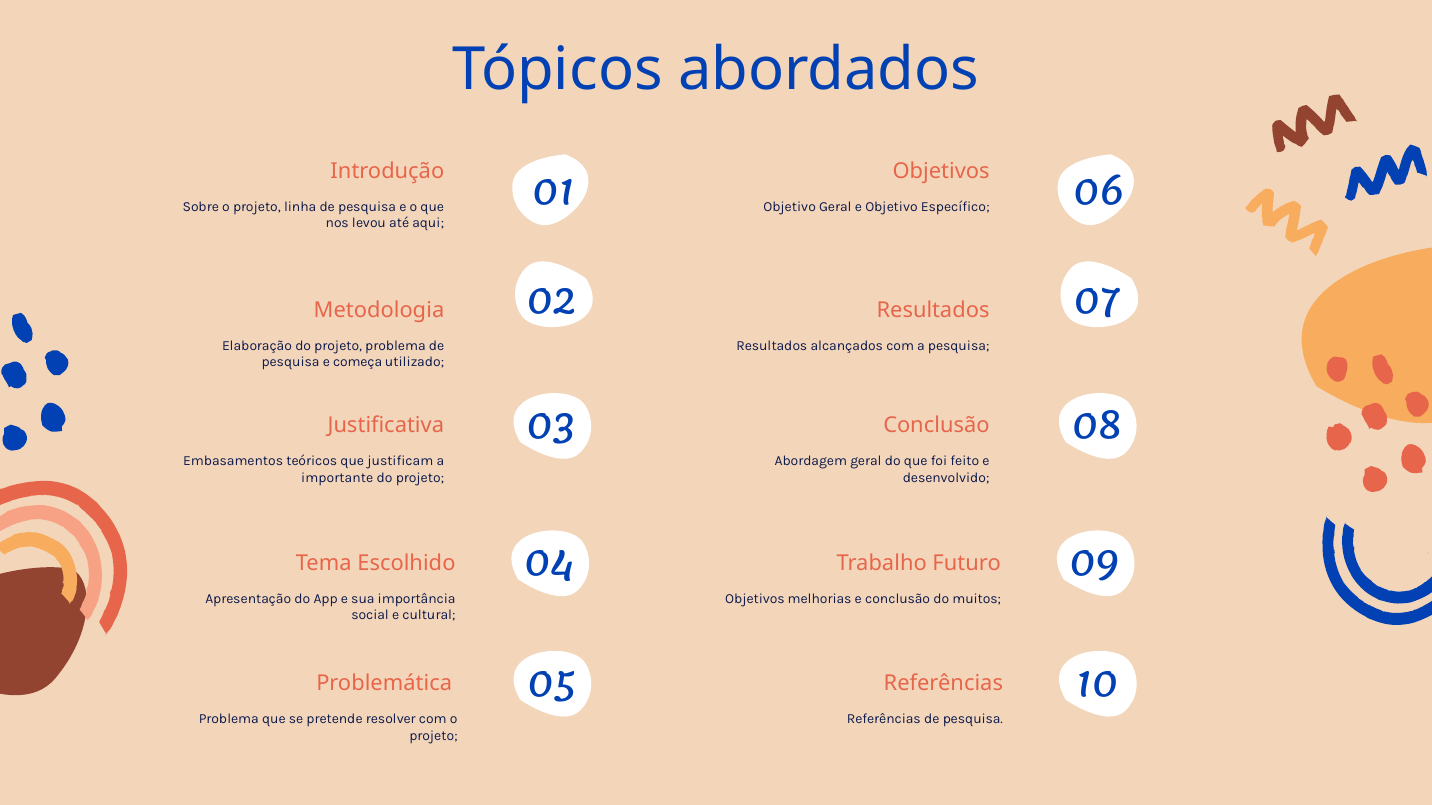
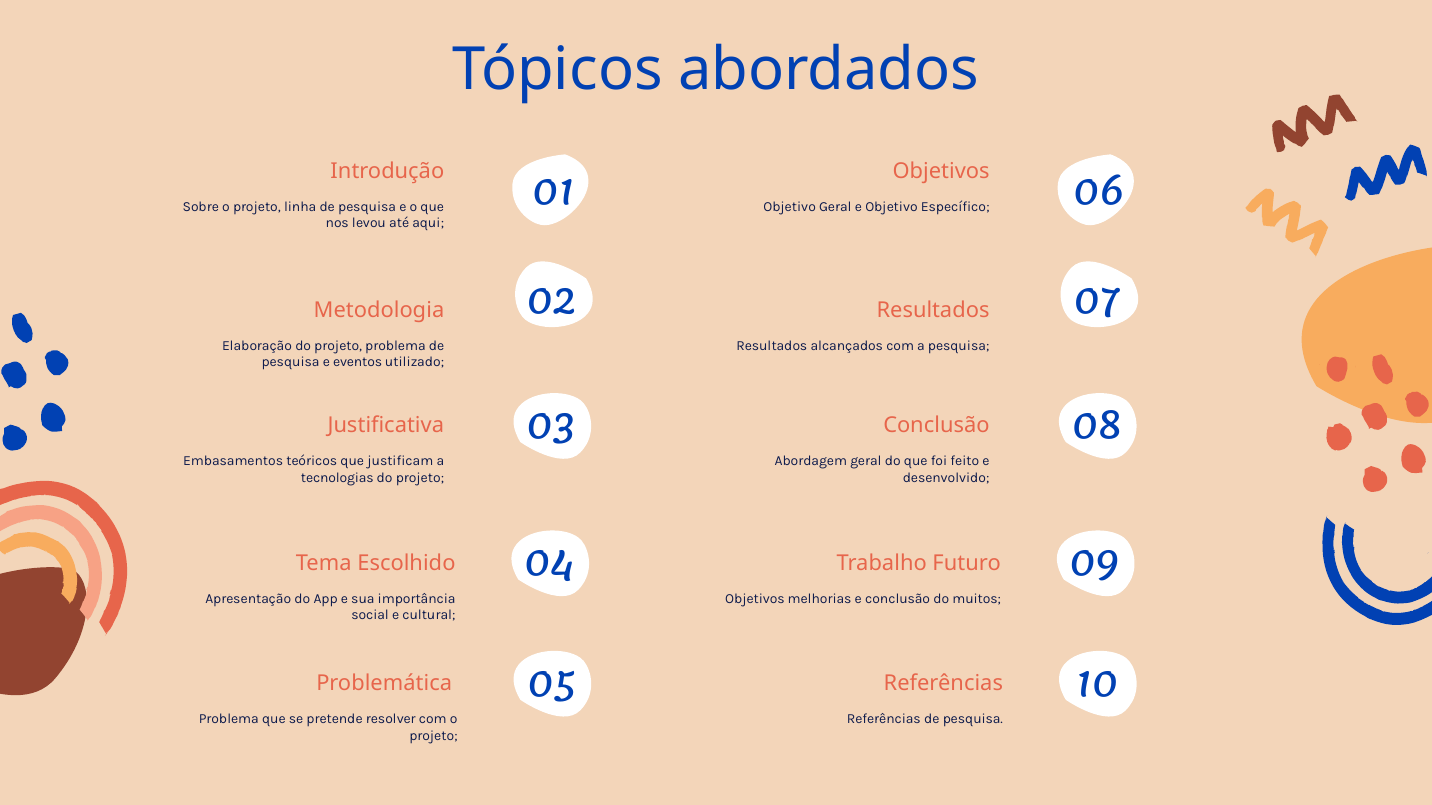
começa: começa -> eventos (358, 362)
importante: importante -> tecnologias (337, 478)
